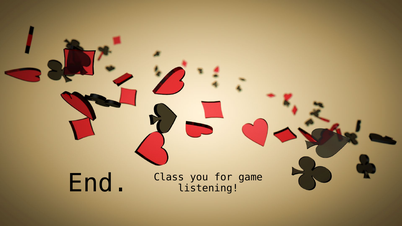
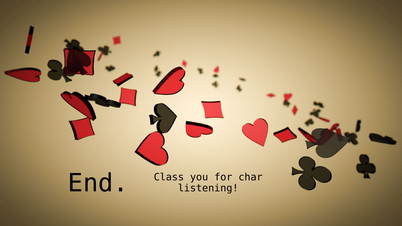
game: game -> char (251, 177)
